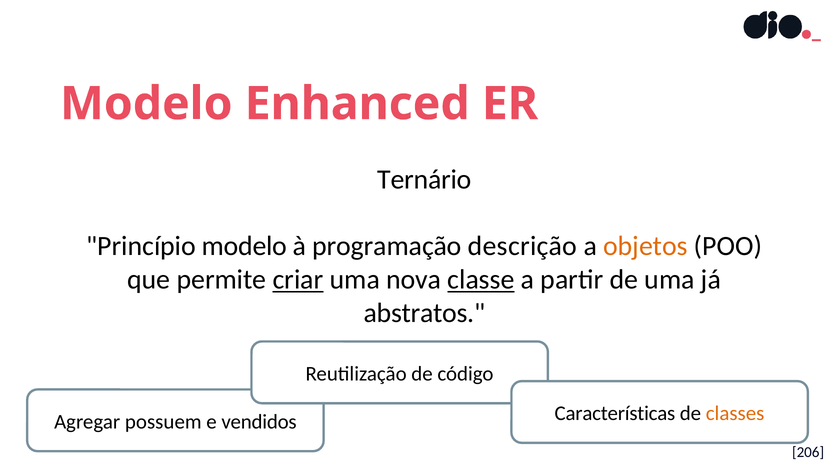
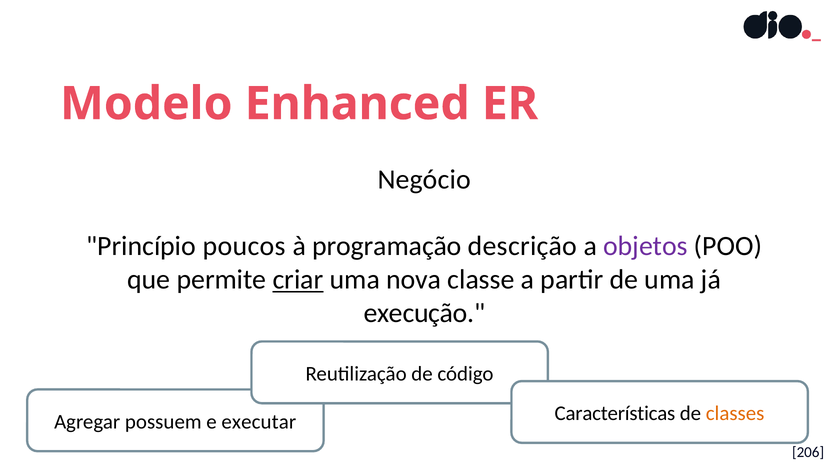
Ternário: Ternário -> Negócio (424, 179)
Princípio modelo: modelo -> poucos (244, 246)
objetos colour: orange -> purple (645, 246)
classe underline: present -> none (481, 280)
abstratos: abstratos -> execução (424, 313)
vendidos: vendidos -> executar (259, 422)
